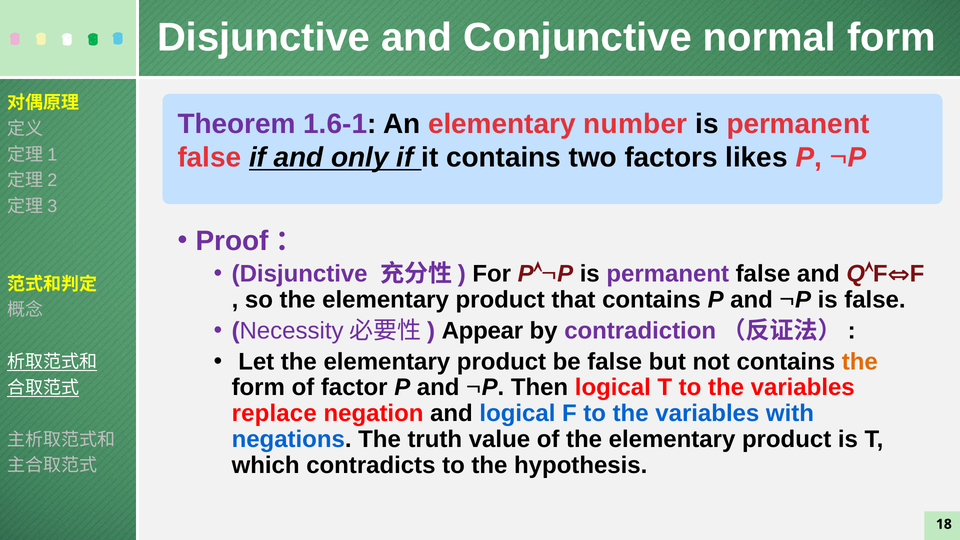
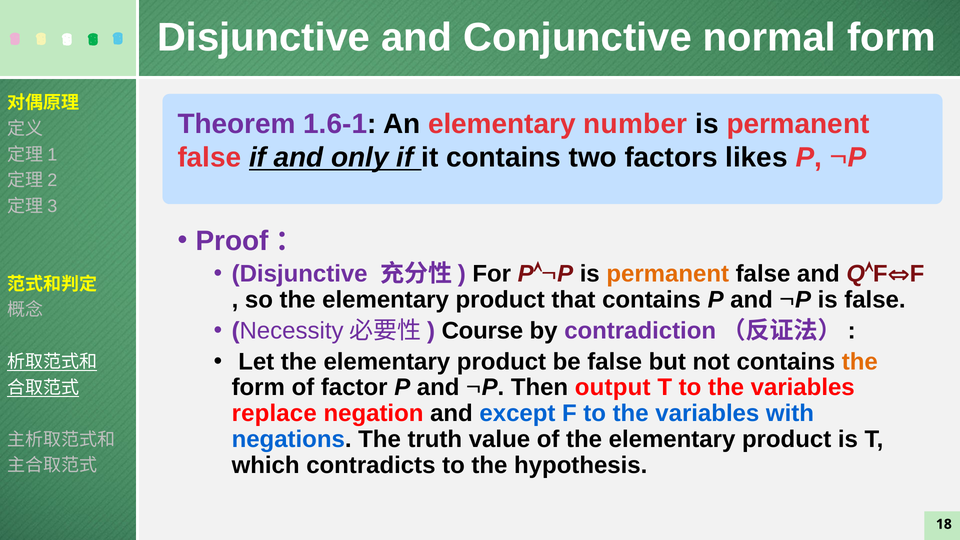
permanent colour: purple -> orange (668, 274)
Appear: Appear -> Course (482, 331)
Then logical: logical -> output (613, 388)
and logical: logical -> except (517, 413)
